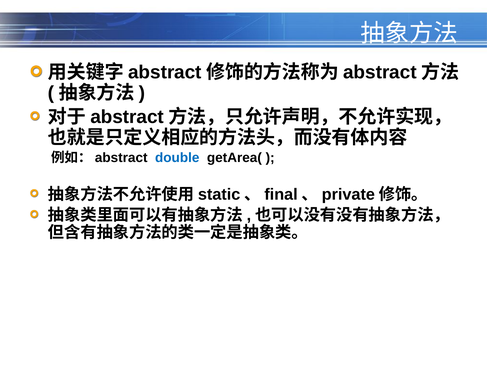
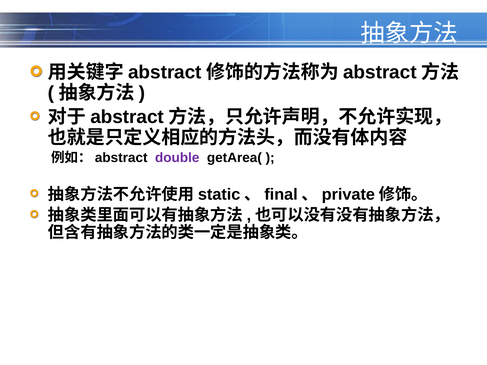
double colour: blue -> purple (177, 158)
